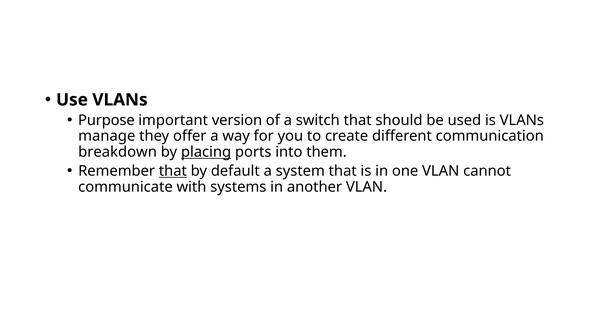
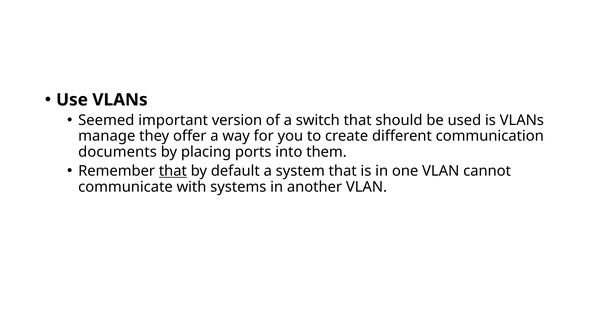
Purpose: Purpose -> Seemed (106, 120)
breakdown: breakdown -> documents (118, 152)
placing underline: present -> none (206, 152)
